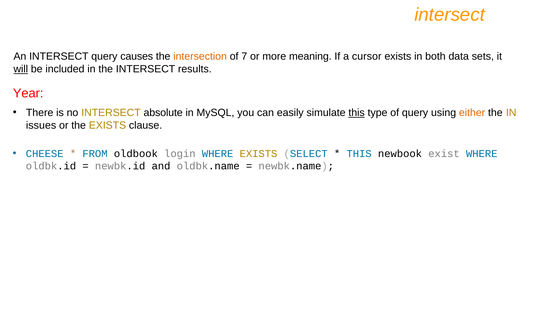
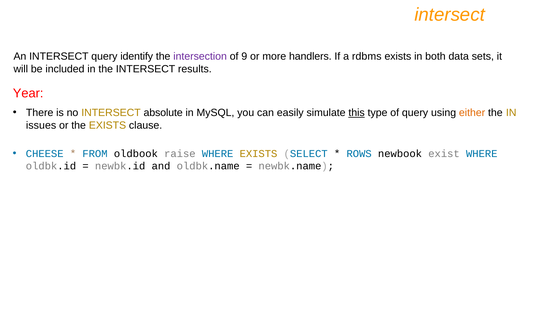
causes: causes -> identify (137, 57)
intersection colour: orange -> purple (200, 57)
7: 7 -> 9 (244, 57)
meaning: meaning -> handlers (310, 57)
cursor: cursor -> rdbms (367, 57)
will underline: present -> none (21, 69)
login: login -> raise (180, 154)
THIS: THIS -> ROWS (359, 154)
